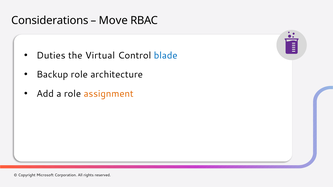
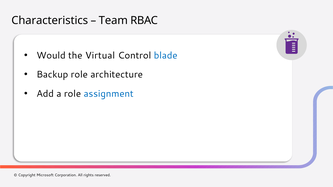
Considerations: Considerations -> Characteristics (50, 20)
Move: Move -> Team (113, 20)
Duties: Duties -> Would (51, 55)
assignment colour: orange -> blue (109, 94)
